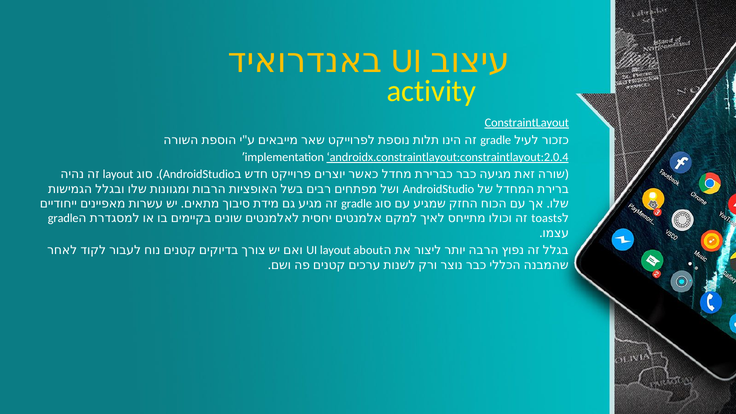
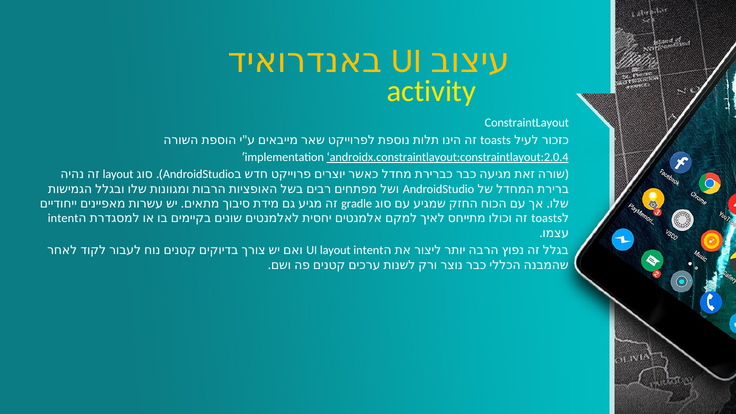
ConstraintLayout underline: present -> none (527, 123)
gradle: gradle -> toasts (496, 140)
gradle: gradle -> intent (63, 218)
layout about: about -> intent (368, 250)
